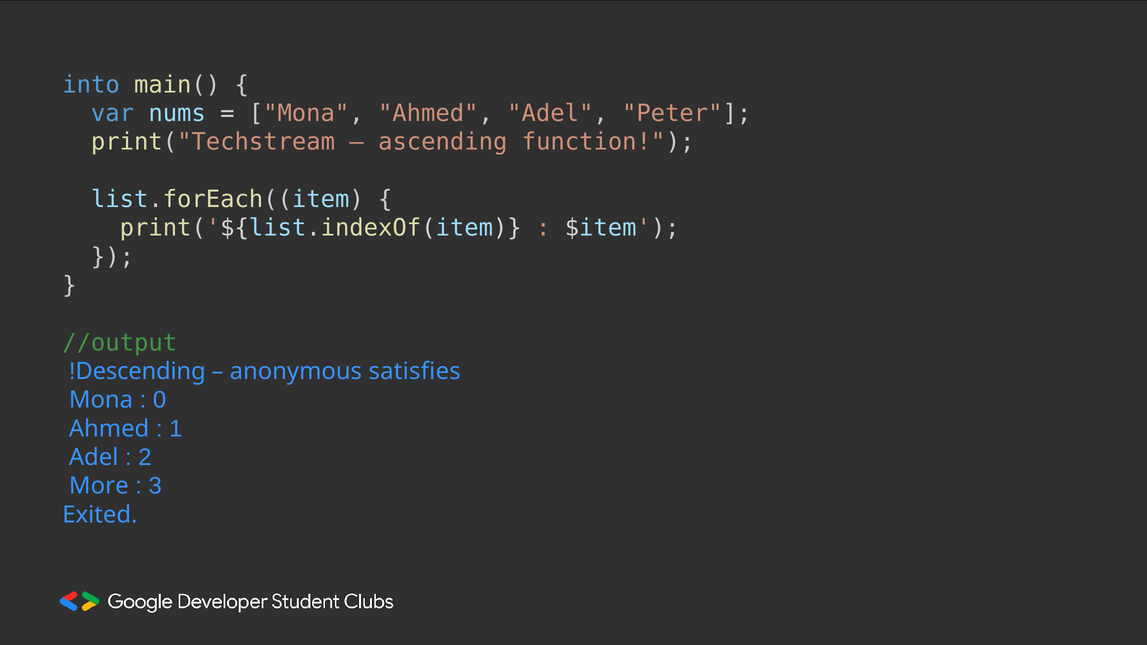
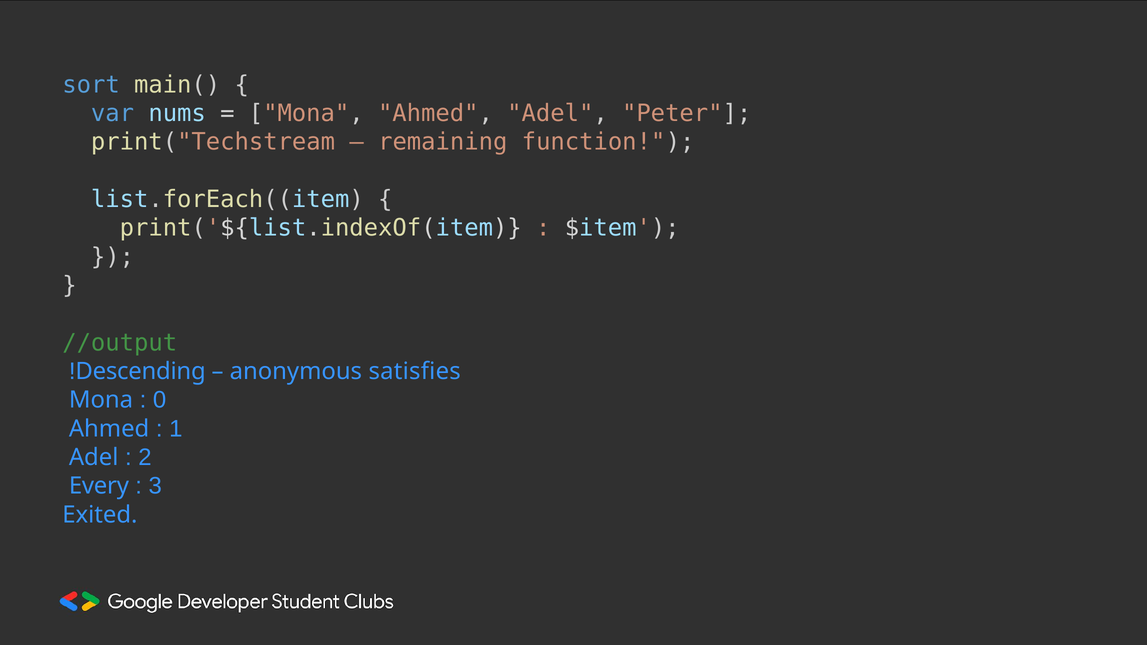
into: into -> sort (91, 85)
ascending: ascending -> remaining (443, 142)
More: More -> Every (99, 486)
